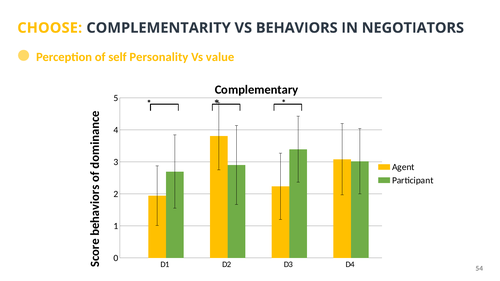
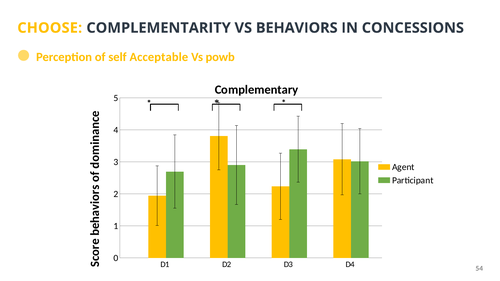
NEGOTIATORS: NEGOTIATORS -> CONCESSIONS (413, 28)
Personality: Personality -> Acceptable (159, 57)
value: value -> powb (220, 57)
